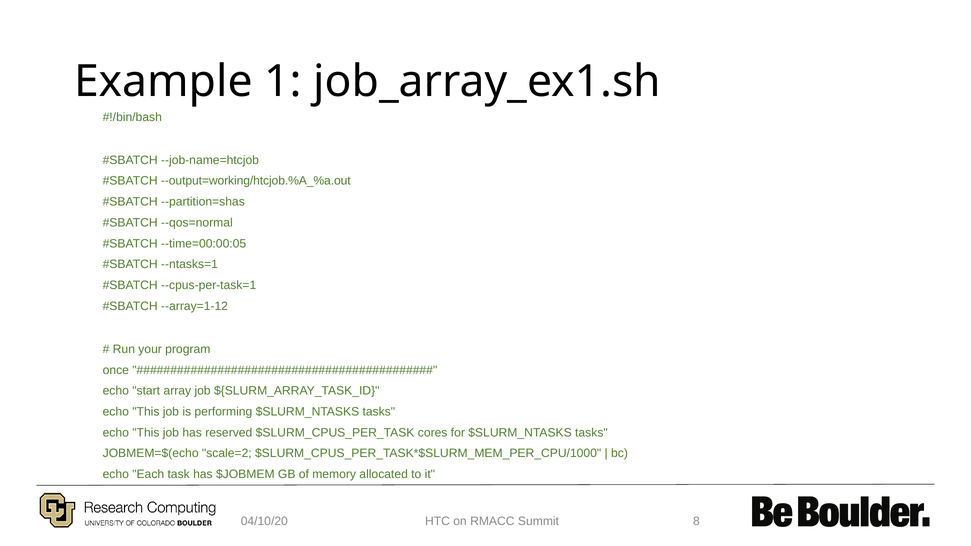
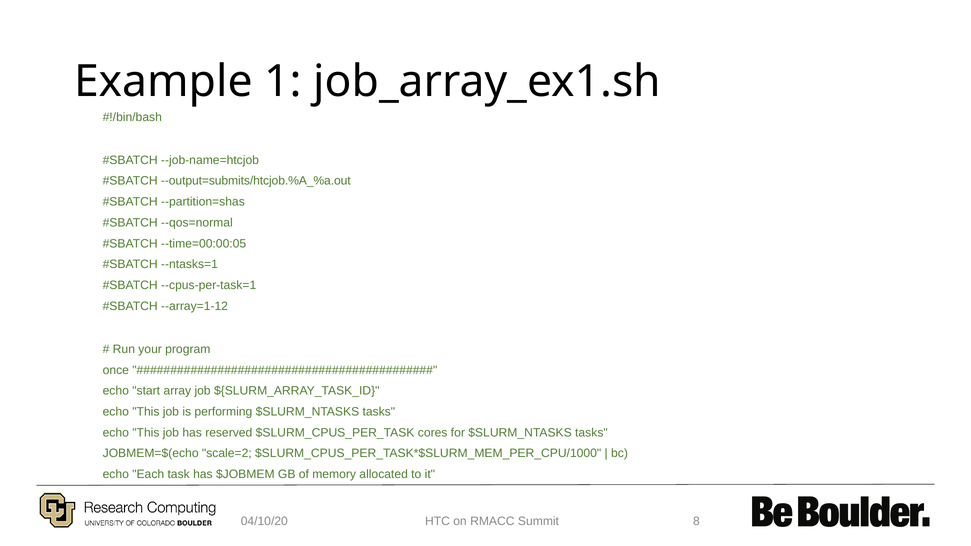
--output=working/htcjob.%A_%a.out: --output=working/htcjob.%A_%a.out -> --output=submits/htcjob.%A_%a.out (256, 181)
